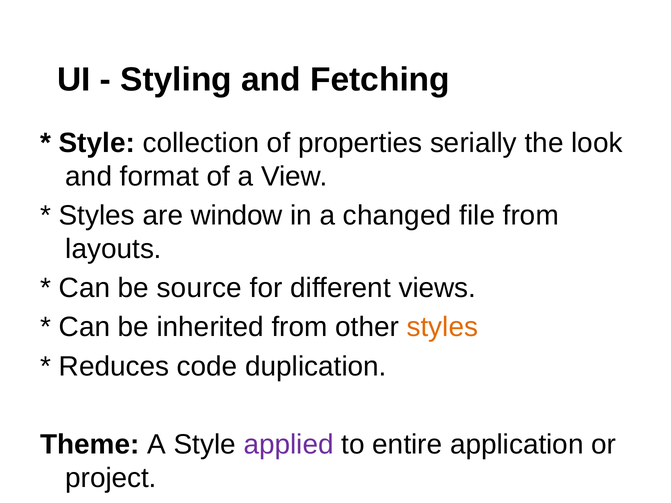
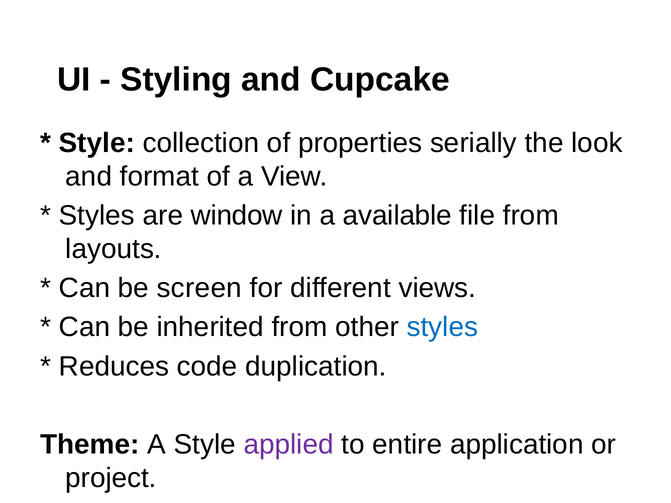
Fetching: Fetching -> Cupcake (380, 80)
changed: changed -> available (397, 216)
source: source -> screen (199, 288)
styles colour: orange -> blue (442, 327)
